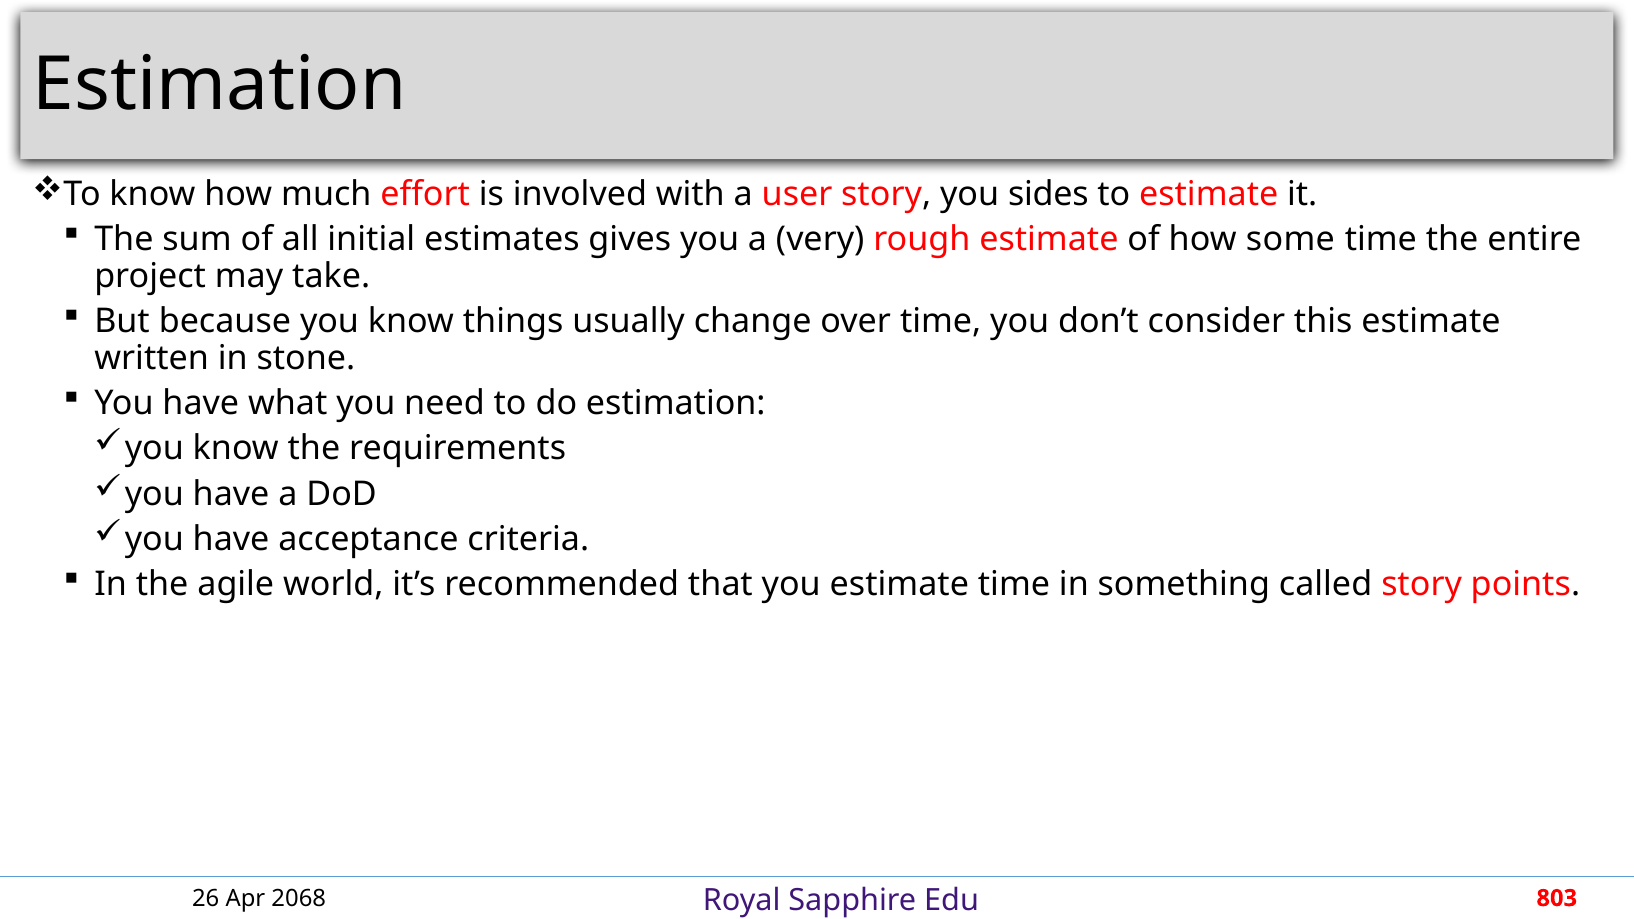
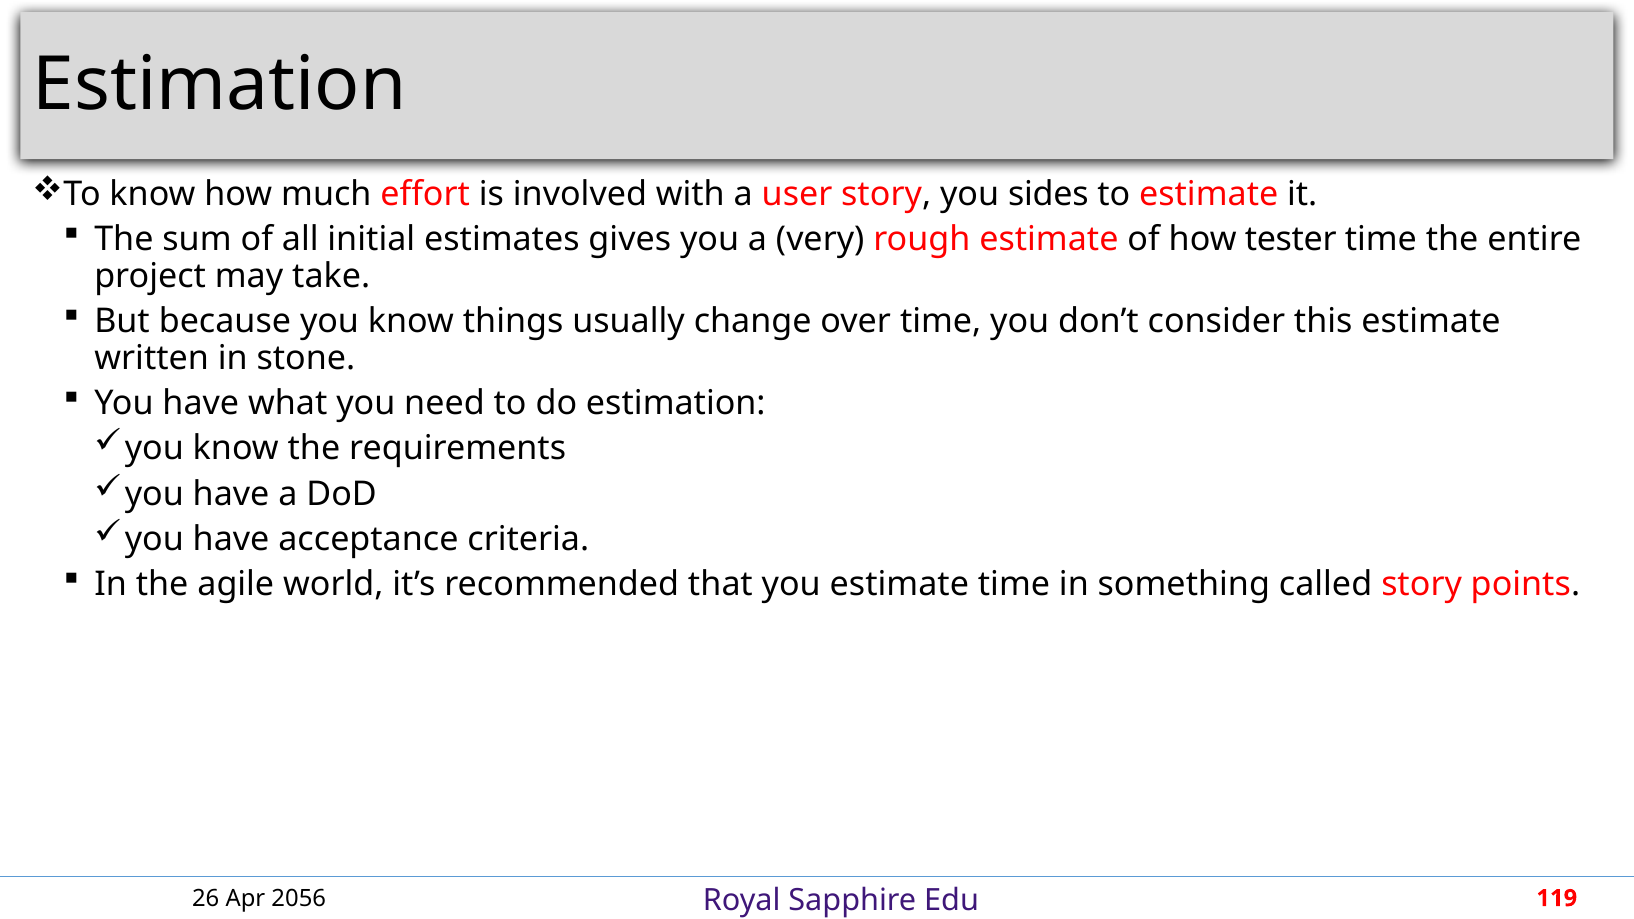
some: some -> tester (1291, 239)
2068: 2068 -> 2056 (299, 898)
803: 803 -> 119 (1557, 898)
